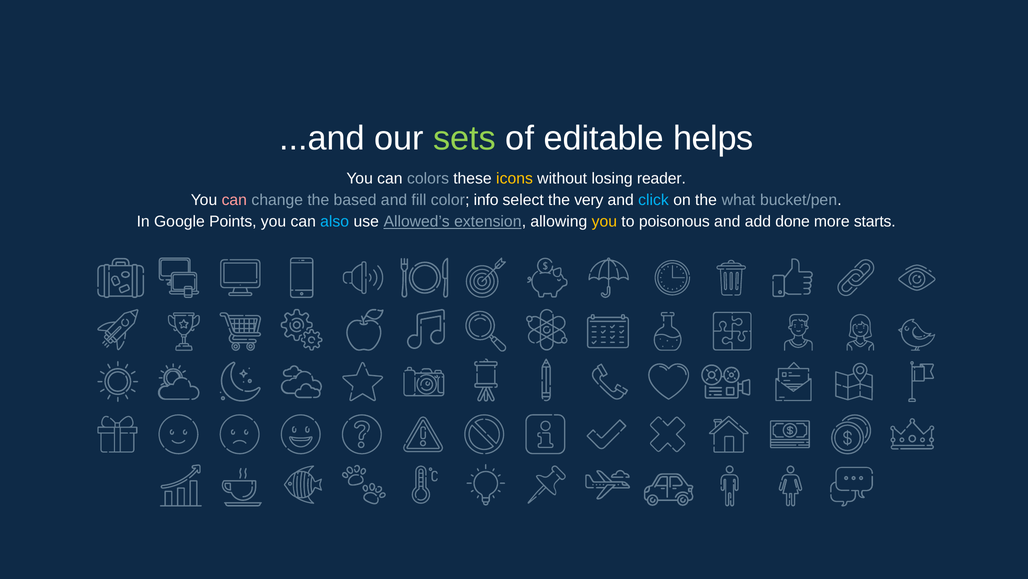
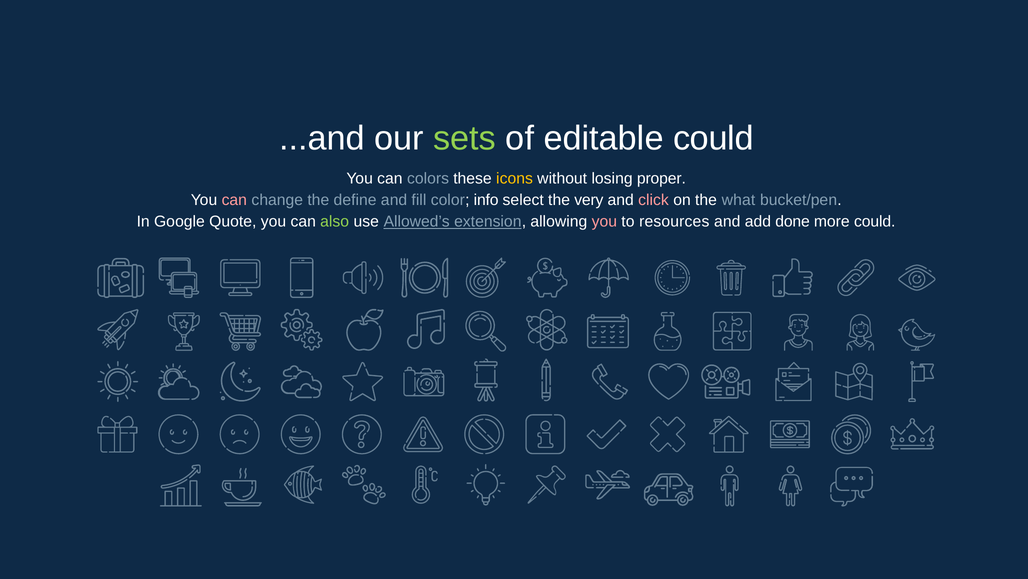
editable helps: helps -> could (713, 138)
reader: reader -> proper (661, 178)
based: based -> define (355, 200)
click colour: light blue -> pink (654, 200)
Points: Points -> Quote (233, 221)
also colour: light blue -> light green (335, 221)
you colour: yellow -> pink (604, 221)
poisonous: poisonous -> resources (674, 221)
more starts: starts -> could (875, 221)
